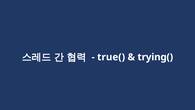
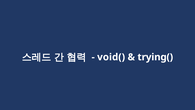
true(: true( -> void( (111, 57)
